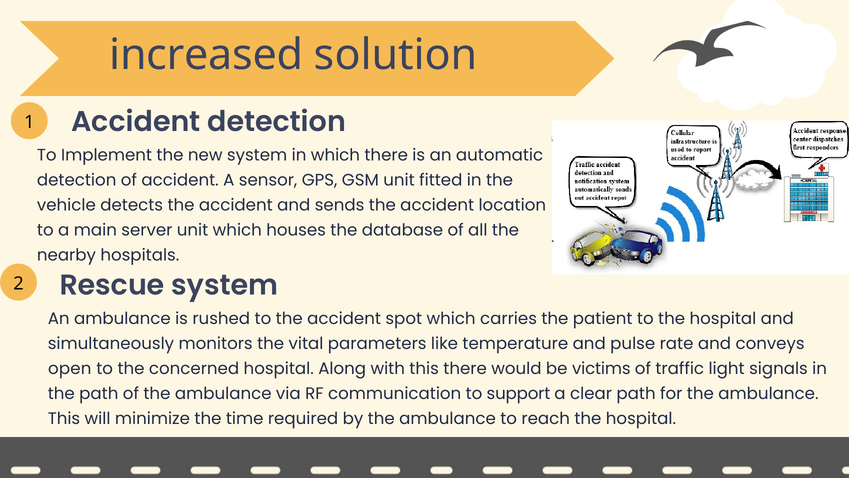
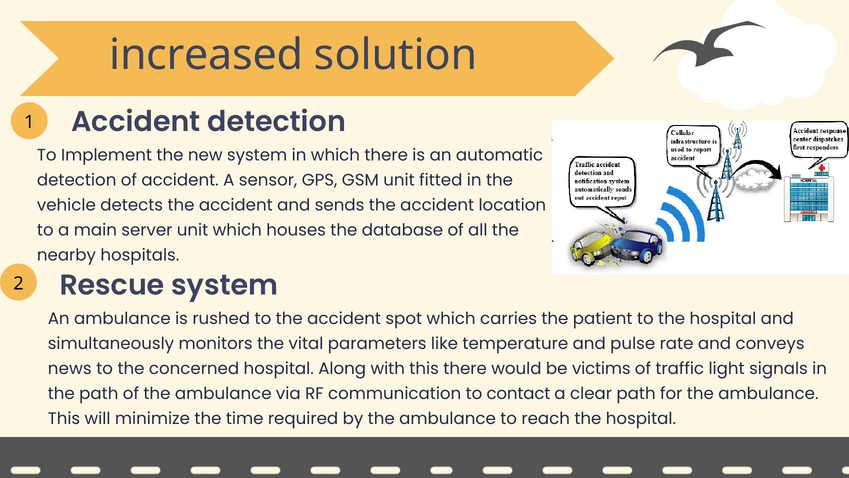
open: open -> news (70, 369)
support: support -> contact (518, 393)
